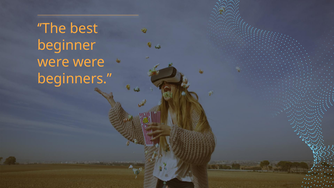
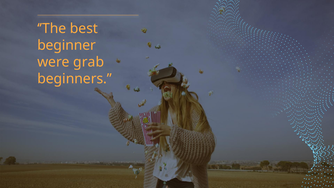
were were: were -> grab (89, 62)
